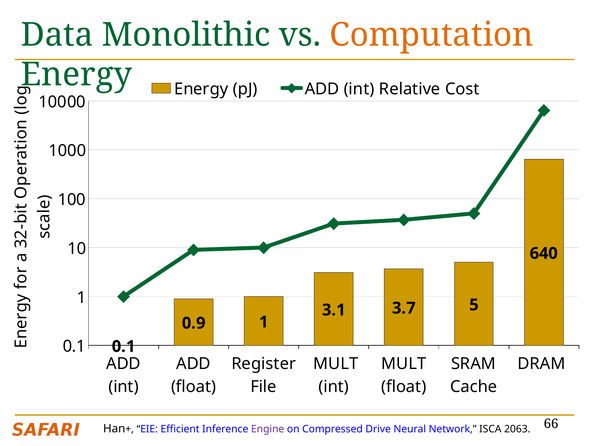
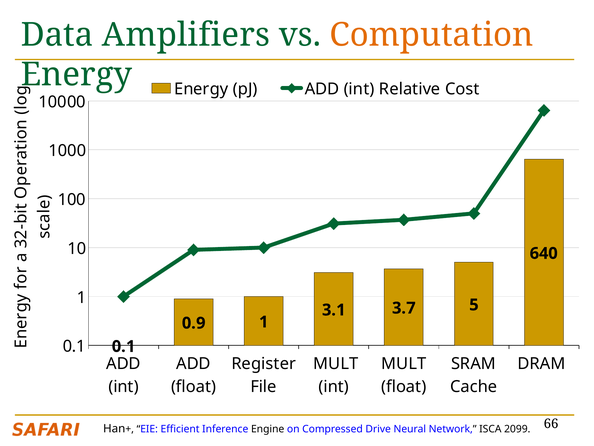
Monolithic: Monolithic -> Amplifiers (186, 35)
Engine colour: purple -> black (268, 429)
2063: 2063 -> 2099 (517, 429)
